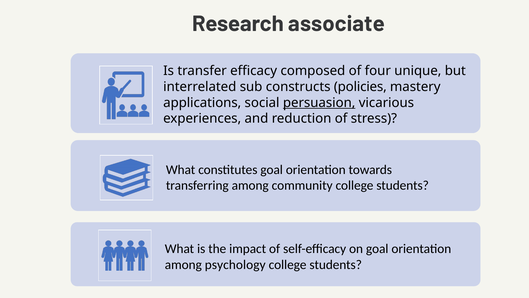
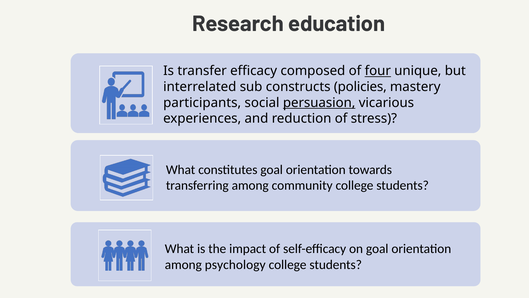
associate: associate -> education (337, 24)
four underline: none -> present (378, 71)
applications: applications -> participants (202, 103)
